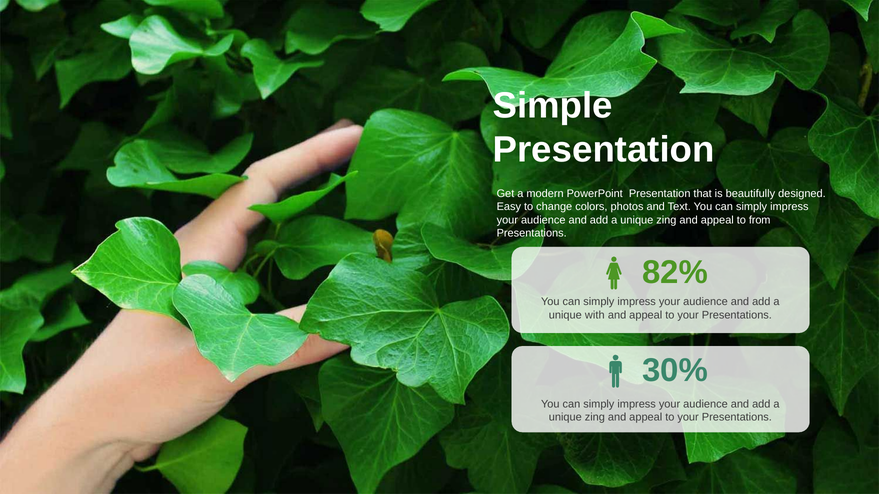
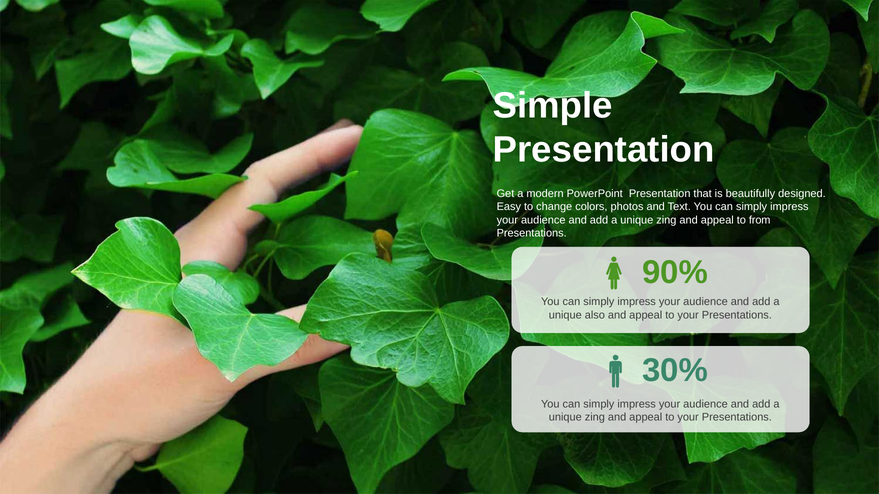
82%: 82% -> 90% (675, 273)
with: with -> also (595, 315)
